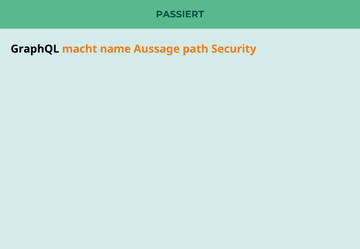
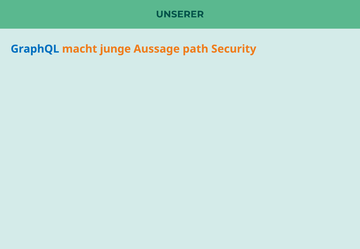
PASSIERT: PASSIERT -> UNSERER (180, 14)
GraphQL colour: black -> blue (35, 49)
name: name -> junge (115, 49)
